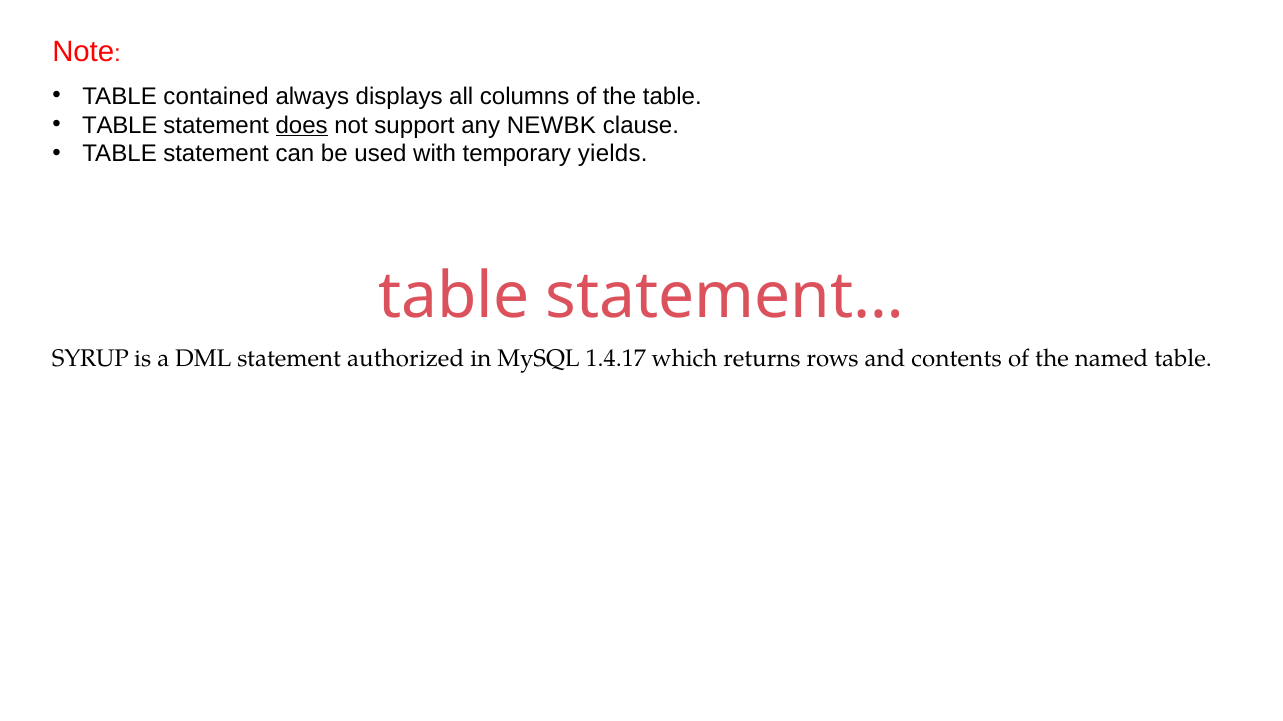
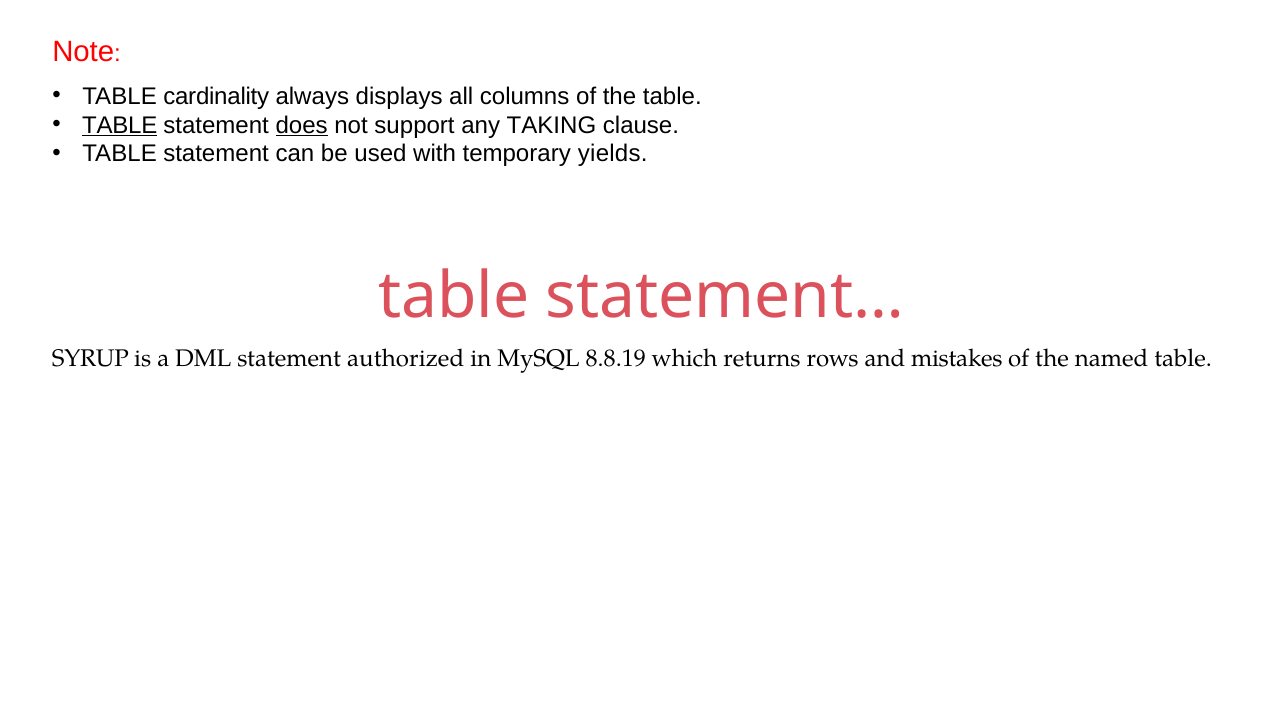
contained: contained -> cardinality (216, 96)
TABLE underline: none -> present (120, 125)
NEWBK: NEWBK -> TAKING (551, 125)
1.4.17: 1.4.17 -> 8.8.19 (616, 359)
contents: contents -> mistakes (957, 359)
